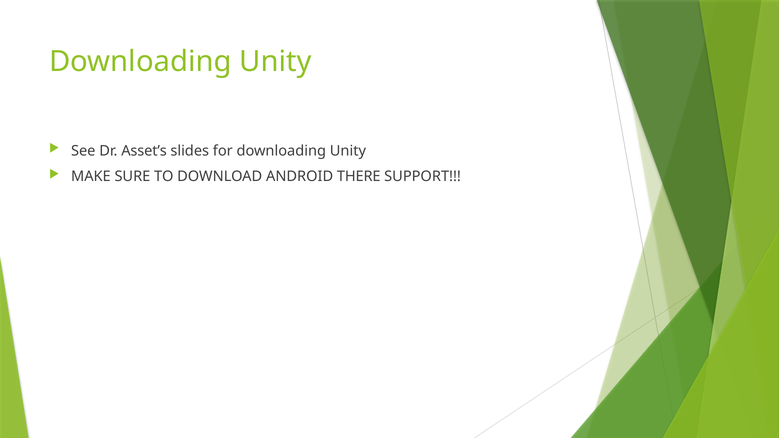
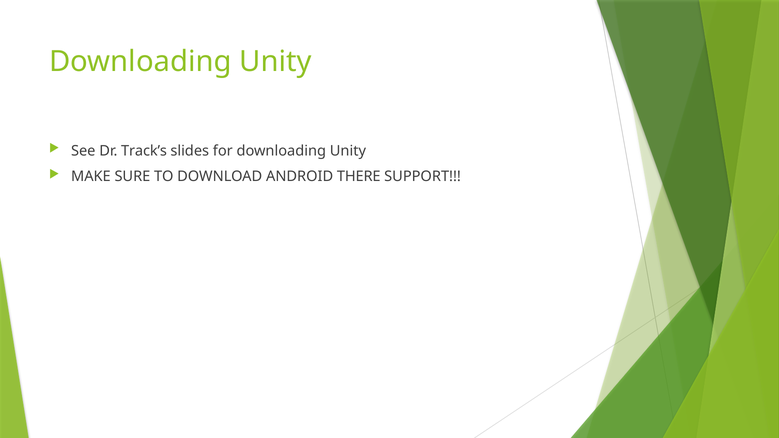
Asset’s: Asset’s -> Track’s (144, 151)
